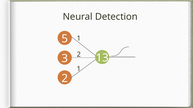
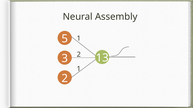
Detection: Detection -> Assembly (116, 17)
